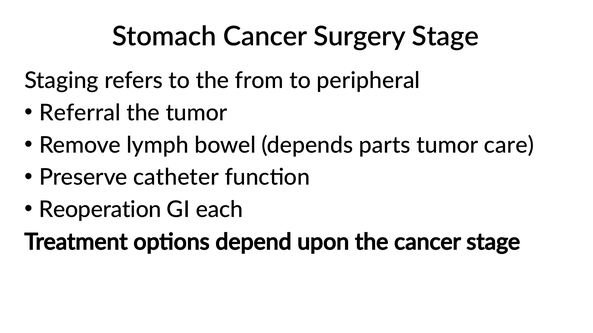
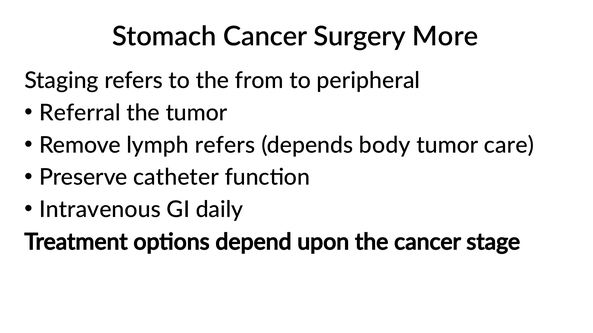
Surgery Stage: Stage -> More (445, 37)
lymph bowel: bowel -> refers (225, 145)
parts: parts -> body (385, 145)
Reoperation: Reoperation -> Intravenous (100, 210)
each: each -> daily (219, 210)
